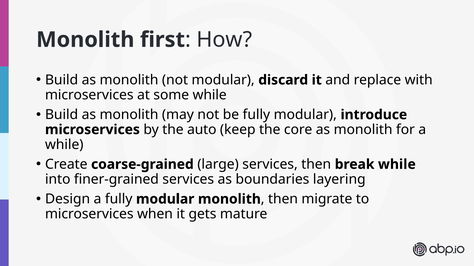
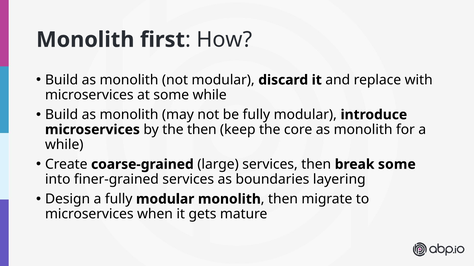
the auto: auto -> then (202, 130)
break while: while -> some (397, 165)
